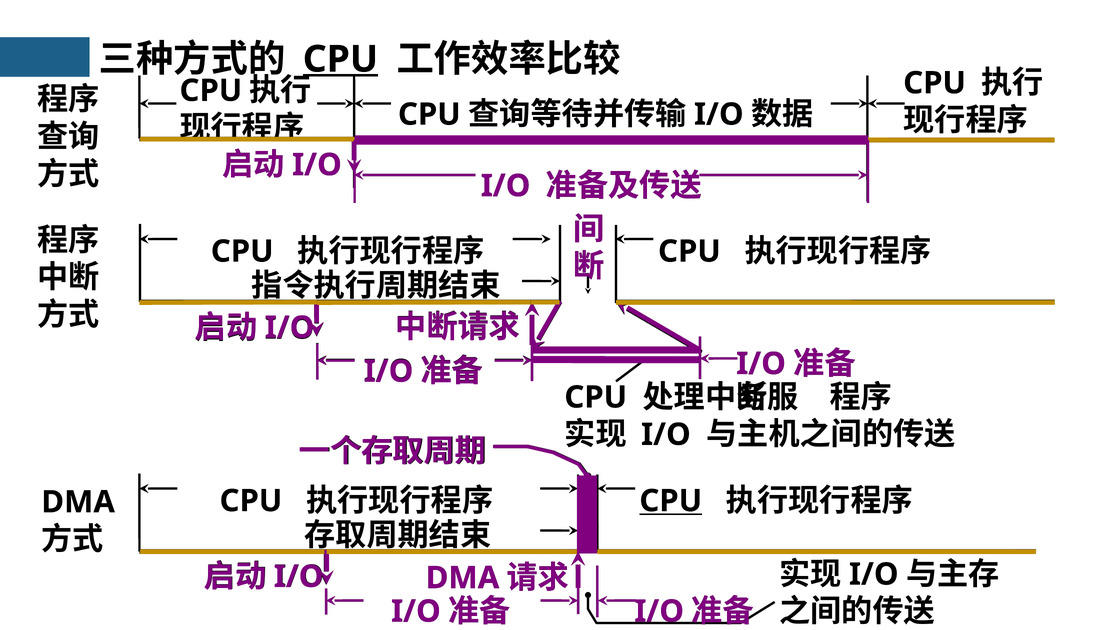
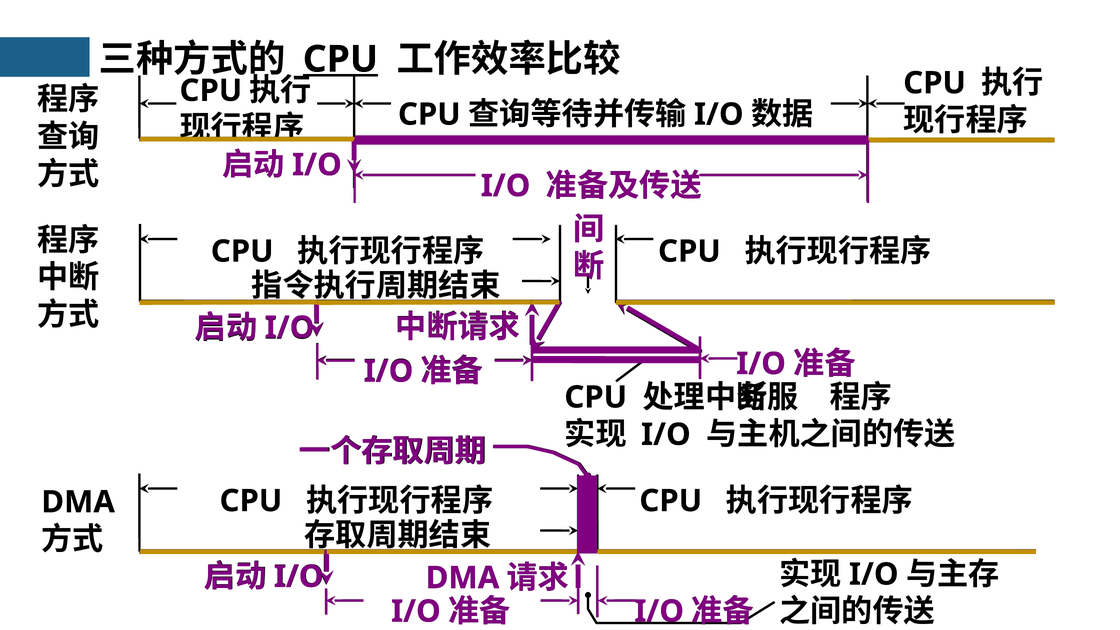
CPU underline: present -> none (671, 501)
